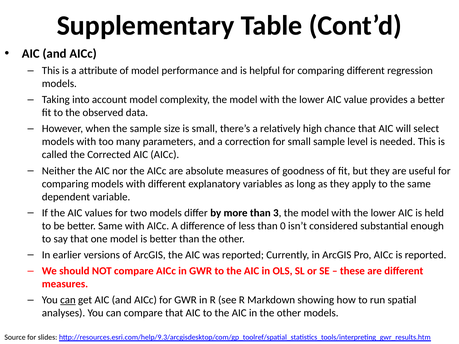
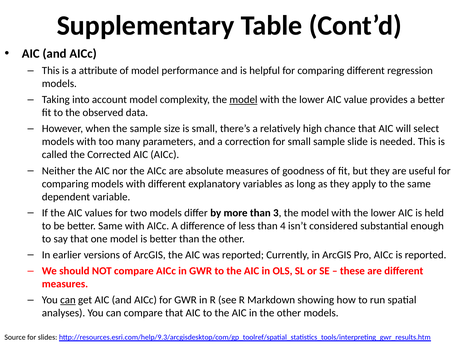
model underline: none -> present (243, 100)
level: level -> slide (358, 142)
0: 0 -> 4 (283, 226)
